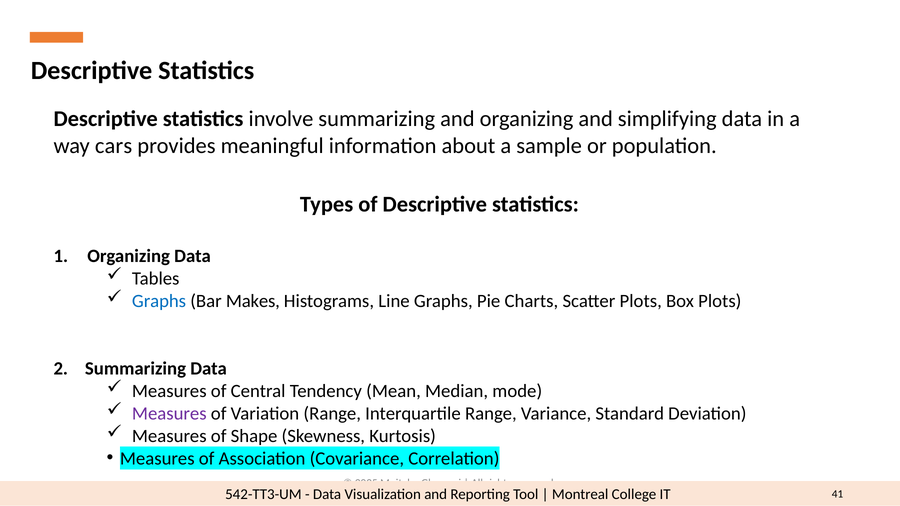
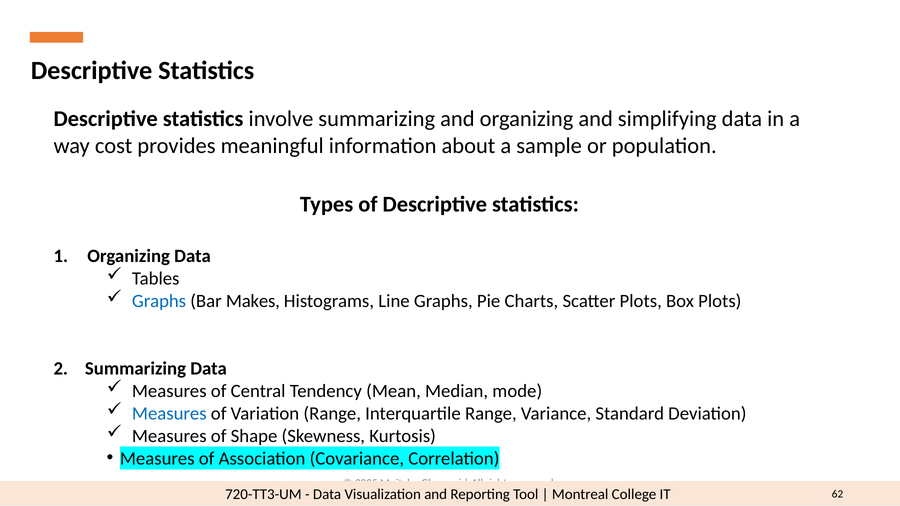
cars: cars -> cost (114, 146)
Measures colour: purple -> blue (169, 414)
542-TT3-UM: 542-TT3-UM -> 720-TT3-UM (263, 495)
41: 41 -> 62 (838, 494)
